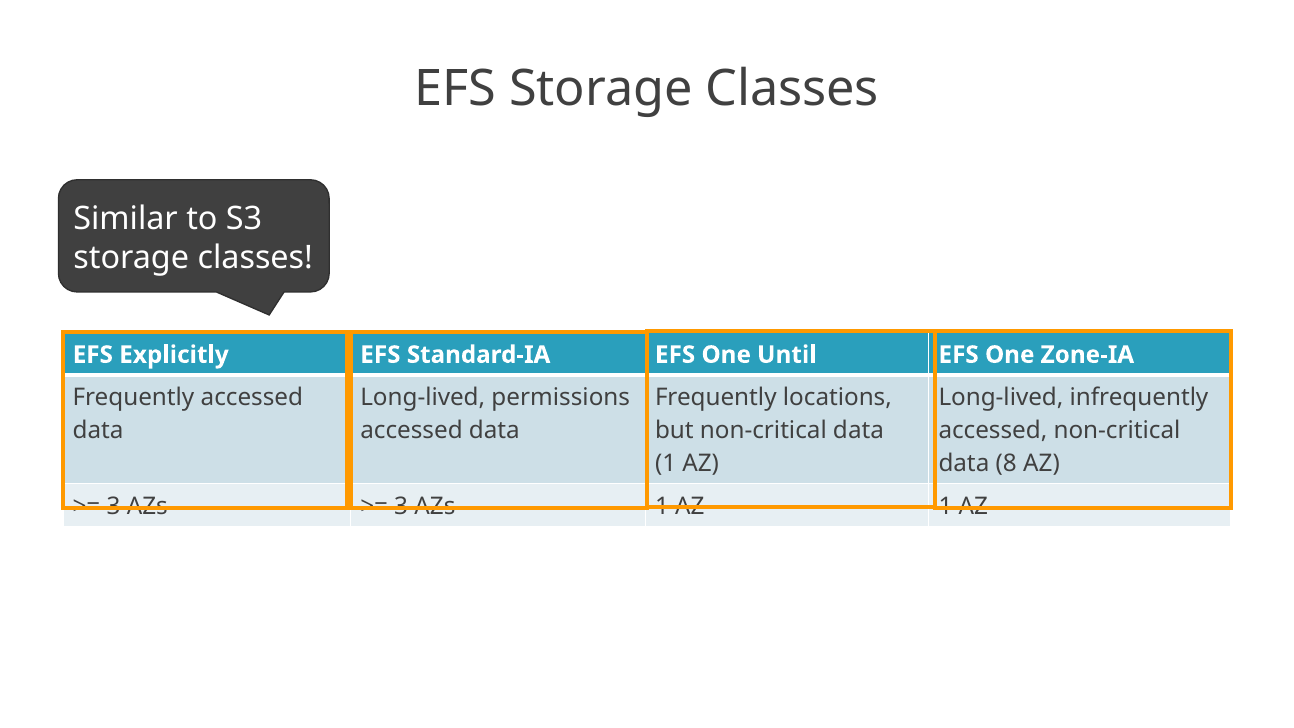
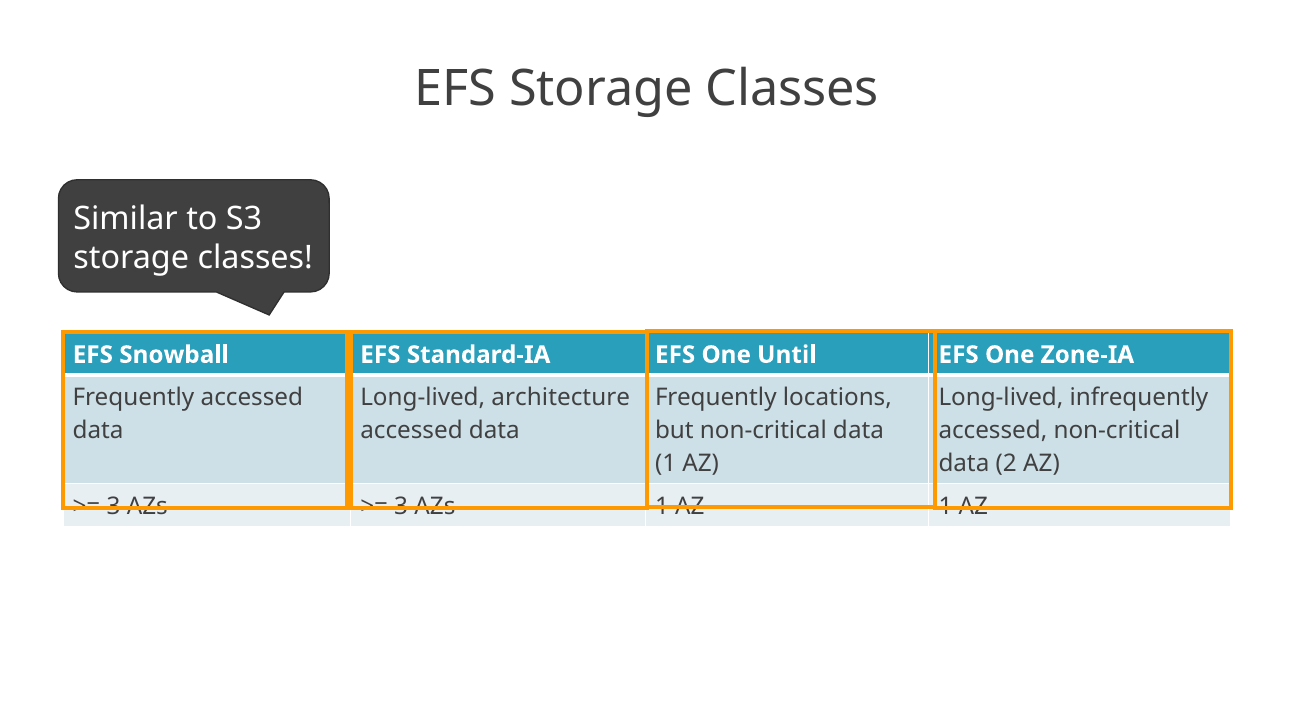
Explicitly: Explicitly -> Snowball (174, 355)
permissions: permissions -> architecture (561, 397)
8: 8 -> 2 (1006, 463)
